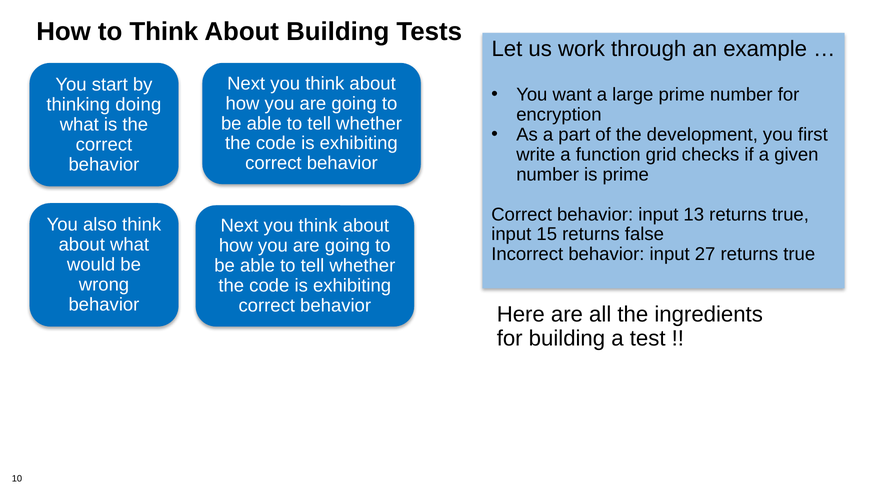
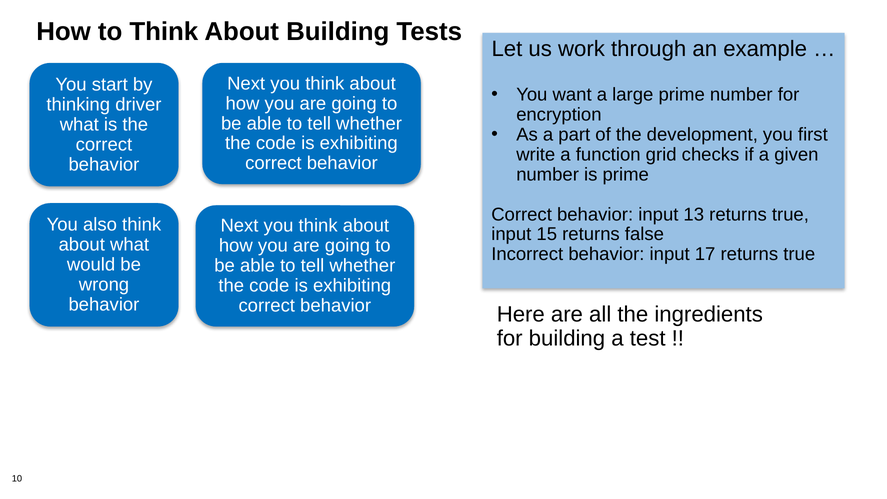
doing: doing -> driver (138, 105)
27: 27 -> 17 (705, 254)
